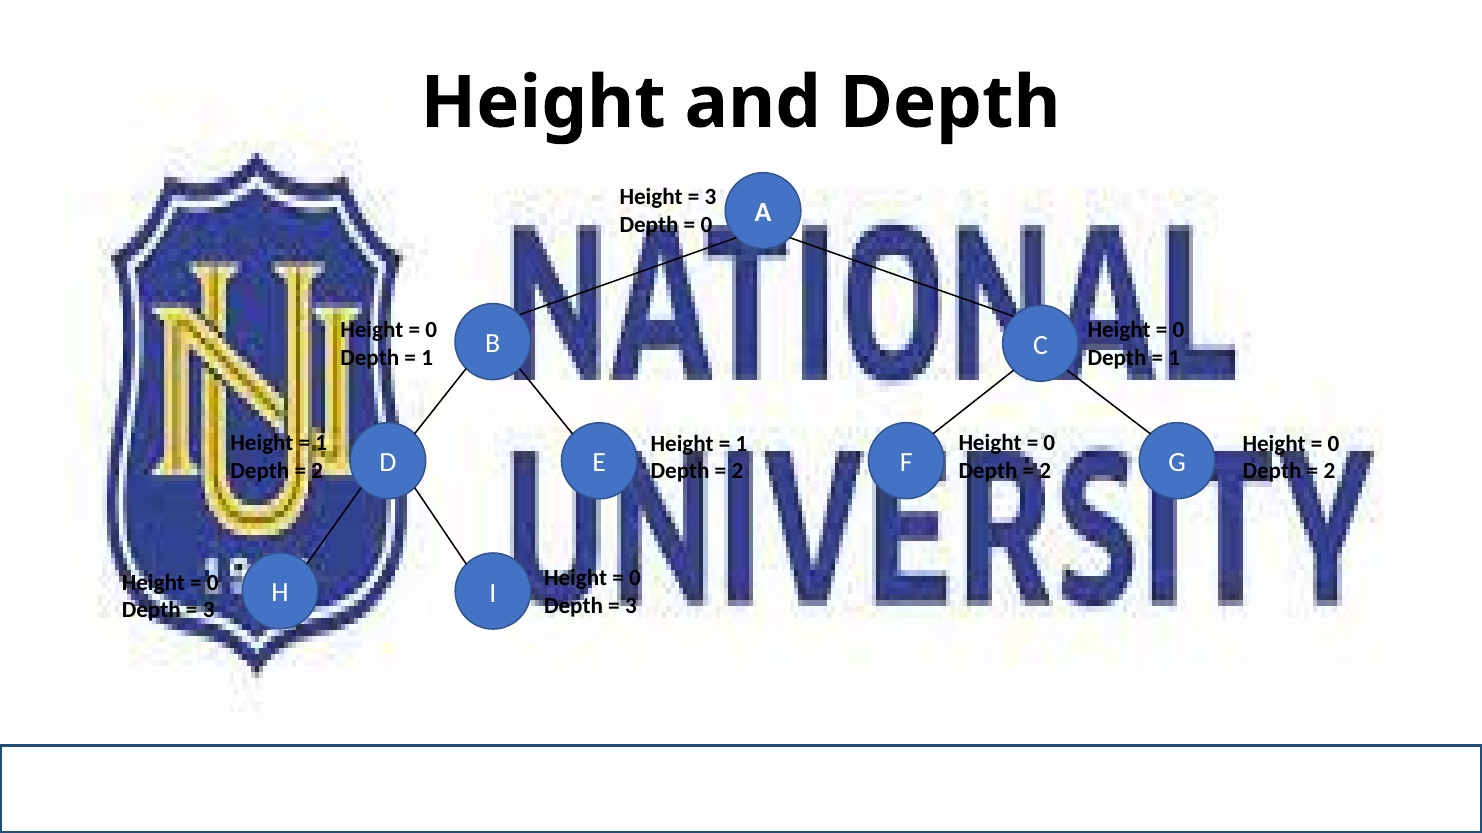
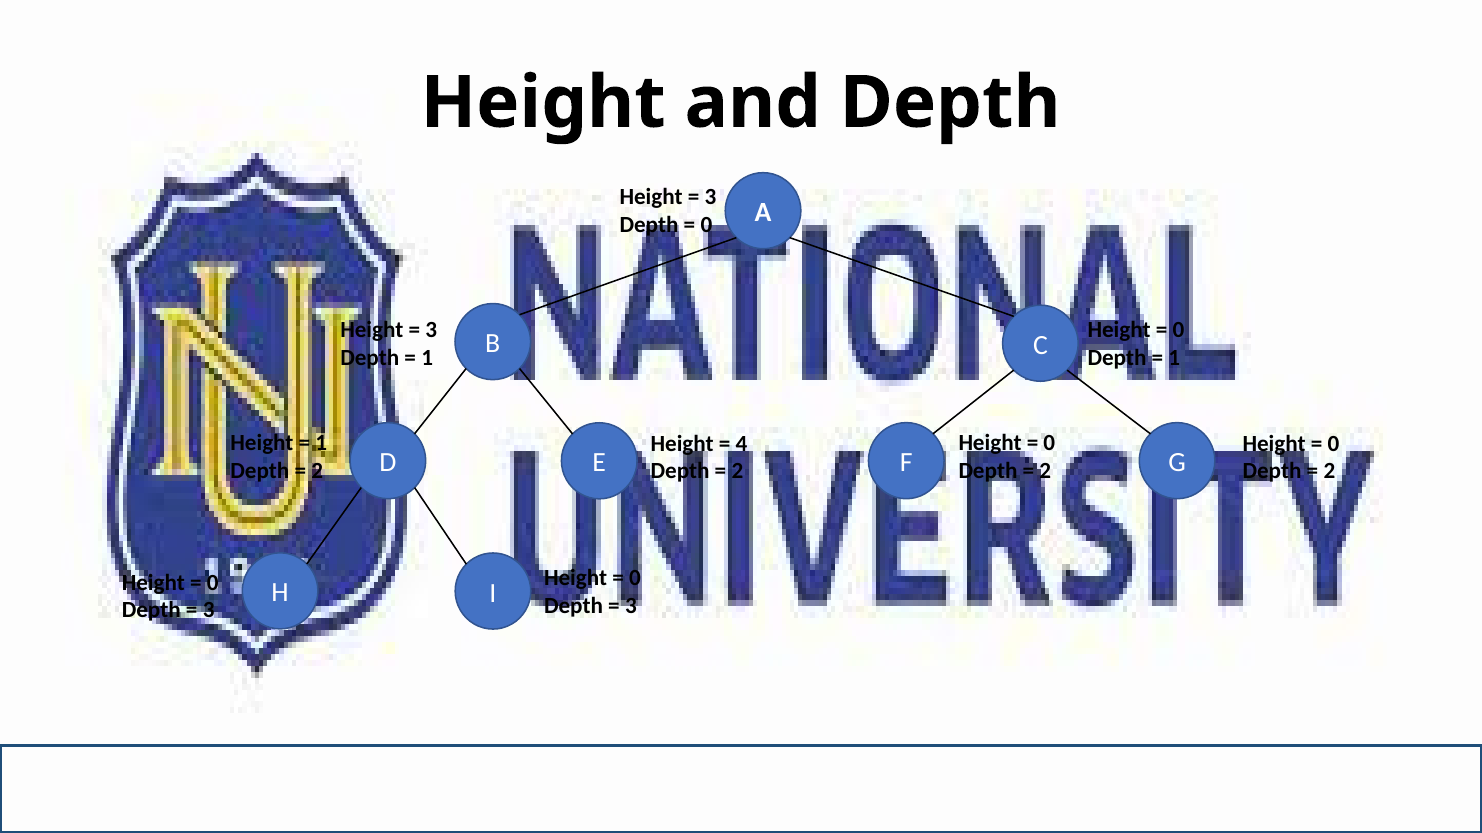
0: 0 -> 3 (431, 331)
1: 1 -> 4 (741, 444)
